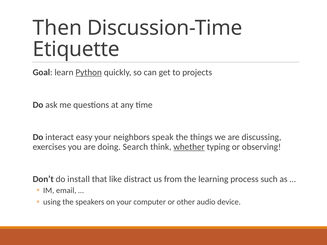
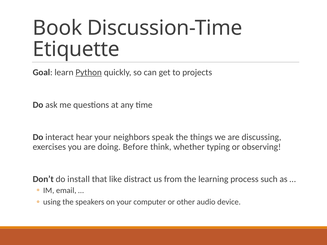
Then: Then -> Book (57, 28)
easy: easy -> hear (84, 137)
Search: Search -> Before (135, 147)
whether underline: present -> none (189, 147)
